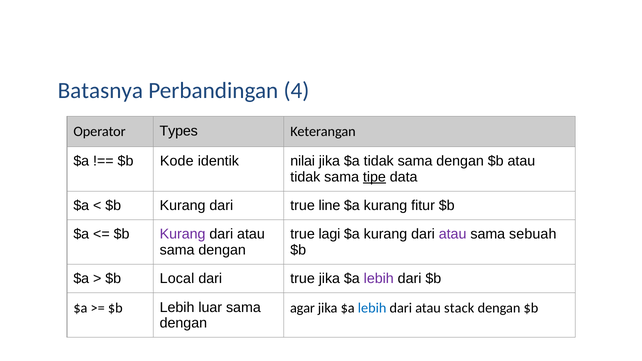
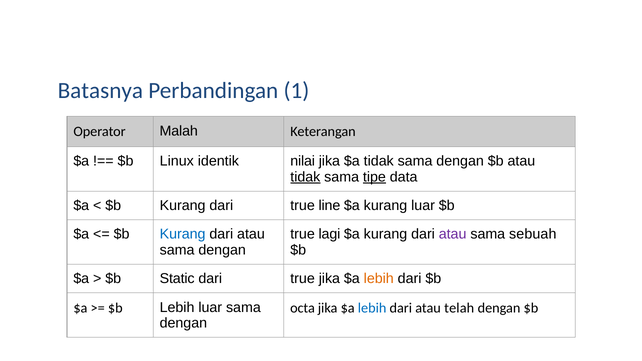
4: 4 -> 1 (296, 91)
Types: Types -> Malah (179, 131)
Kode: Kode -> Linux (177, 161)
tidak underline: none -> present (305, 177)
kurang fitur: fitur -> luar (423, 206)
Kurang colour: purple -> blue (183, 234)
Local: Local -> Static (177, 279)
lebih colour: purple -> orange (379, 279)
agar: agar -> octa (303, 308)
stack: stack -> telah (459, 308)
